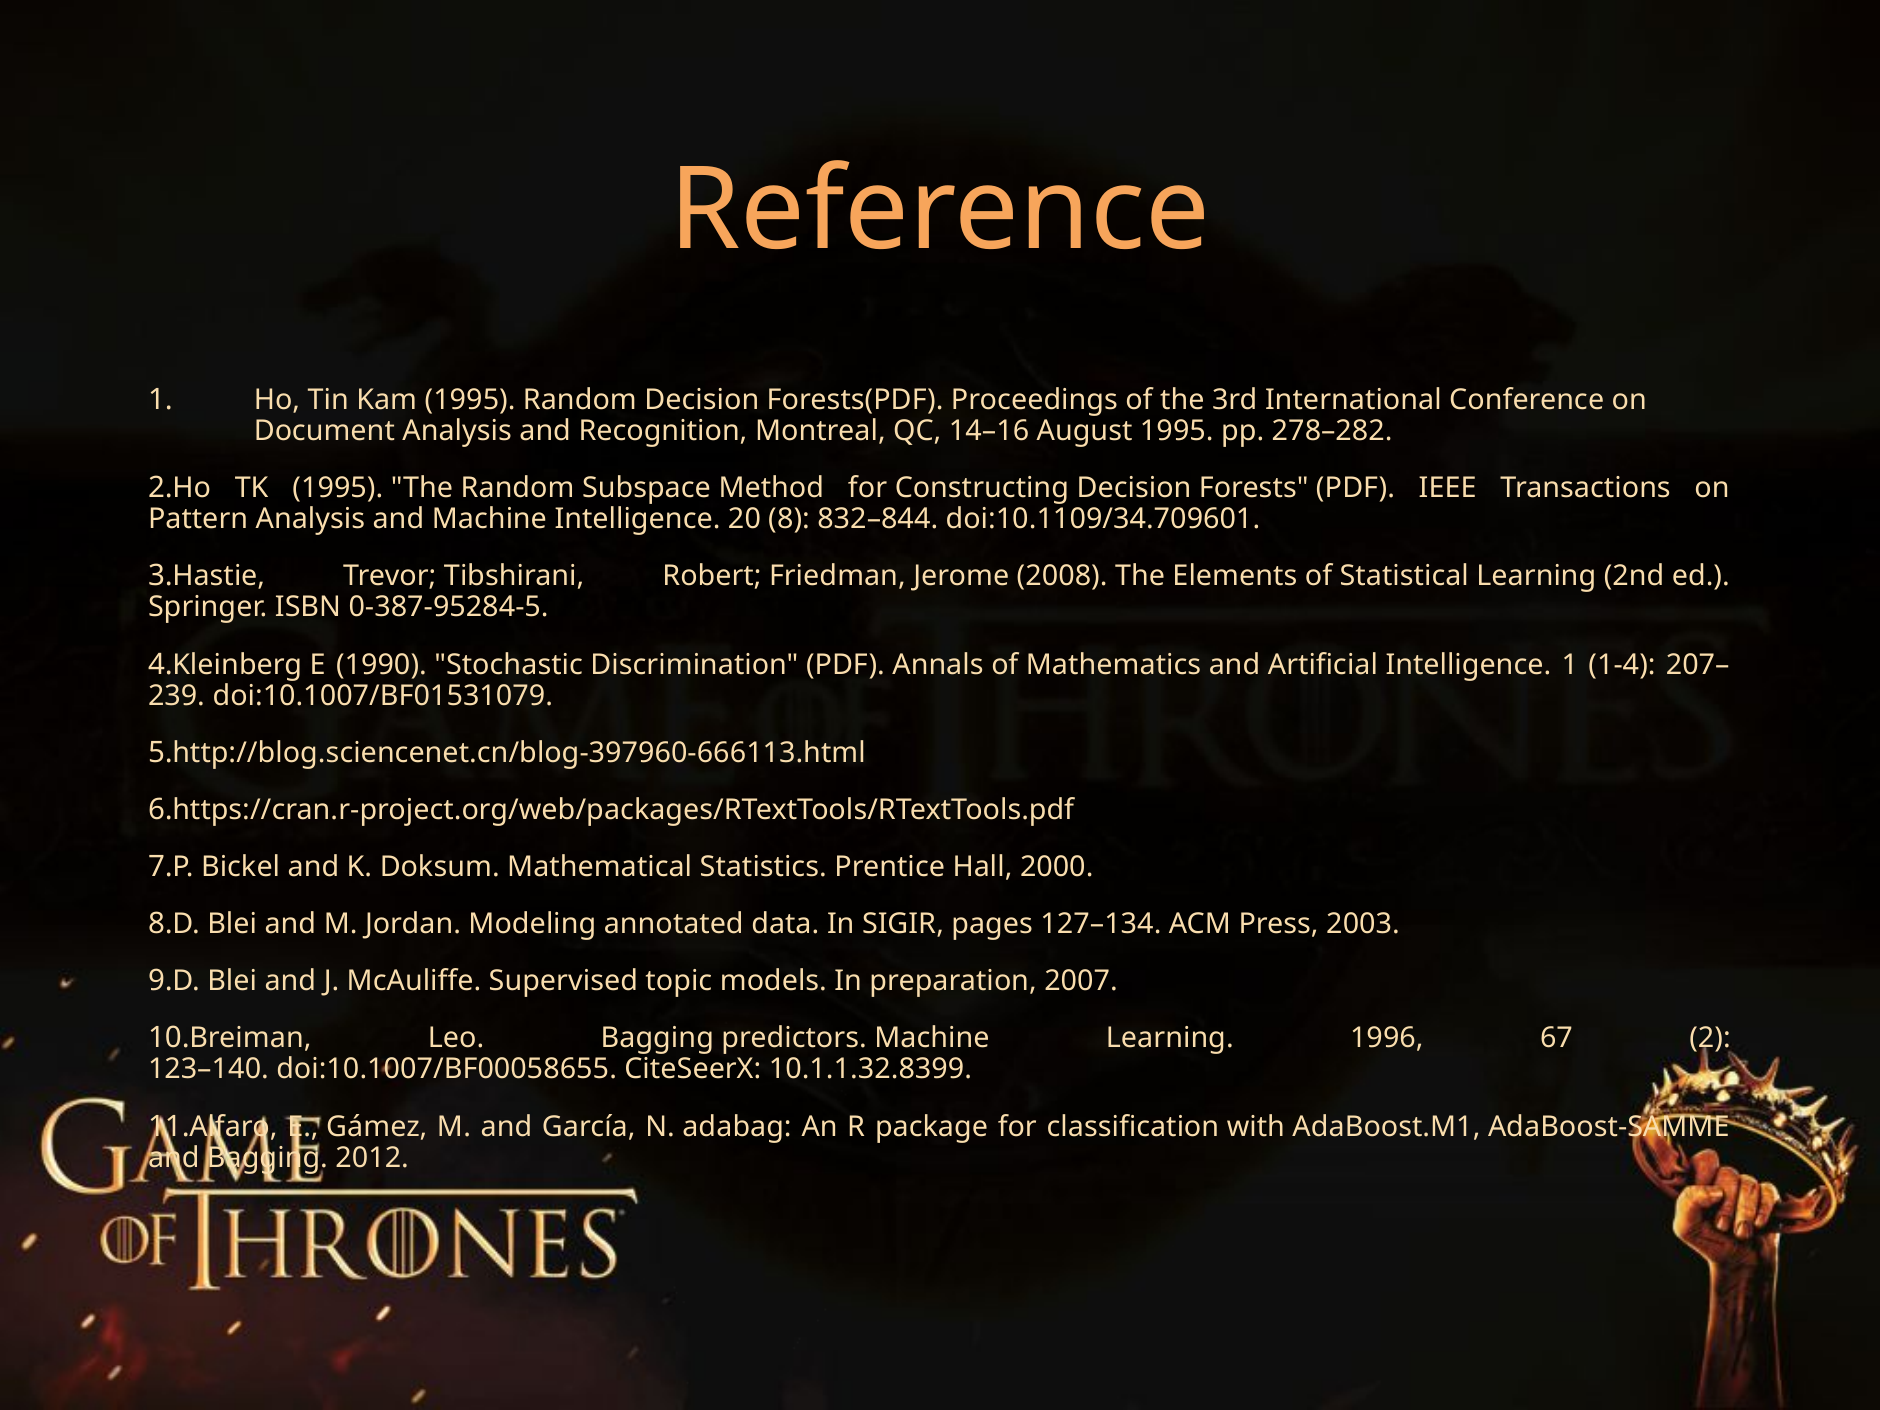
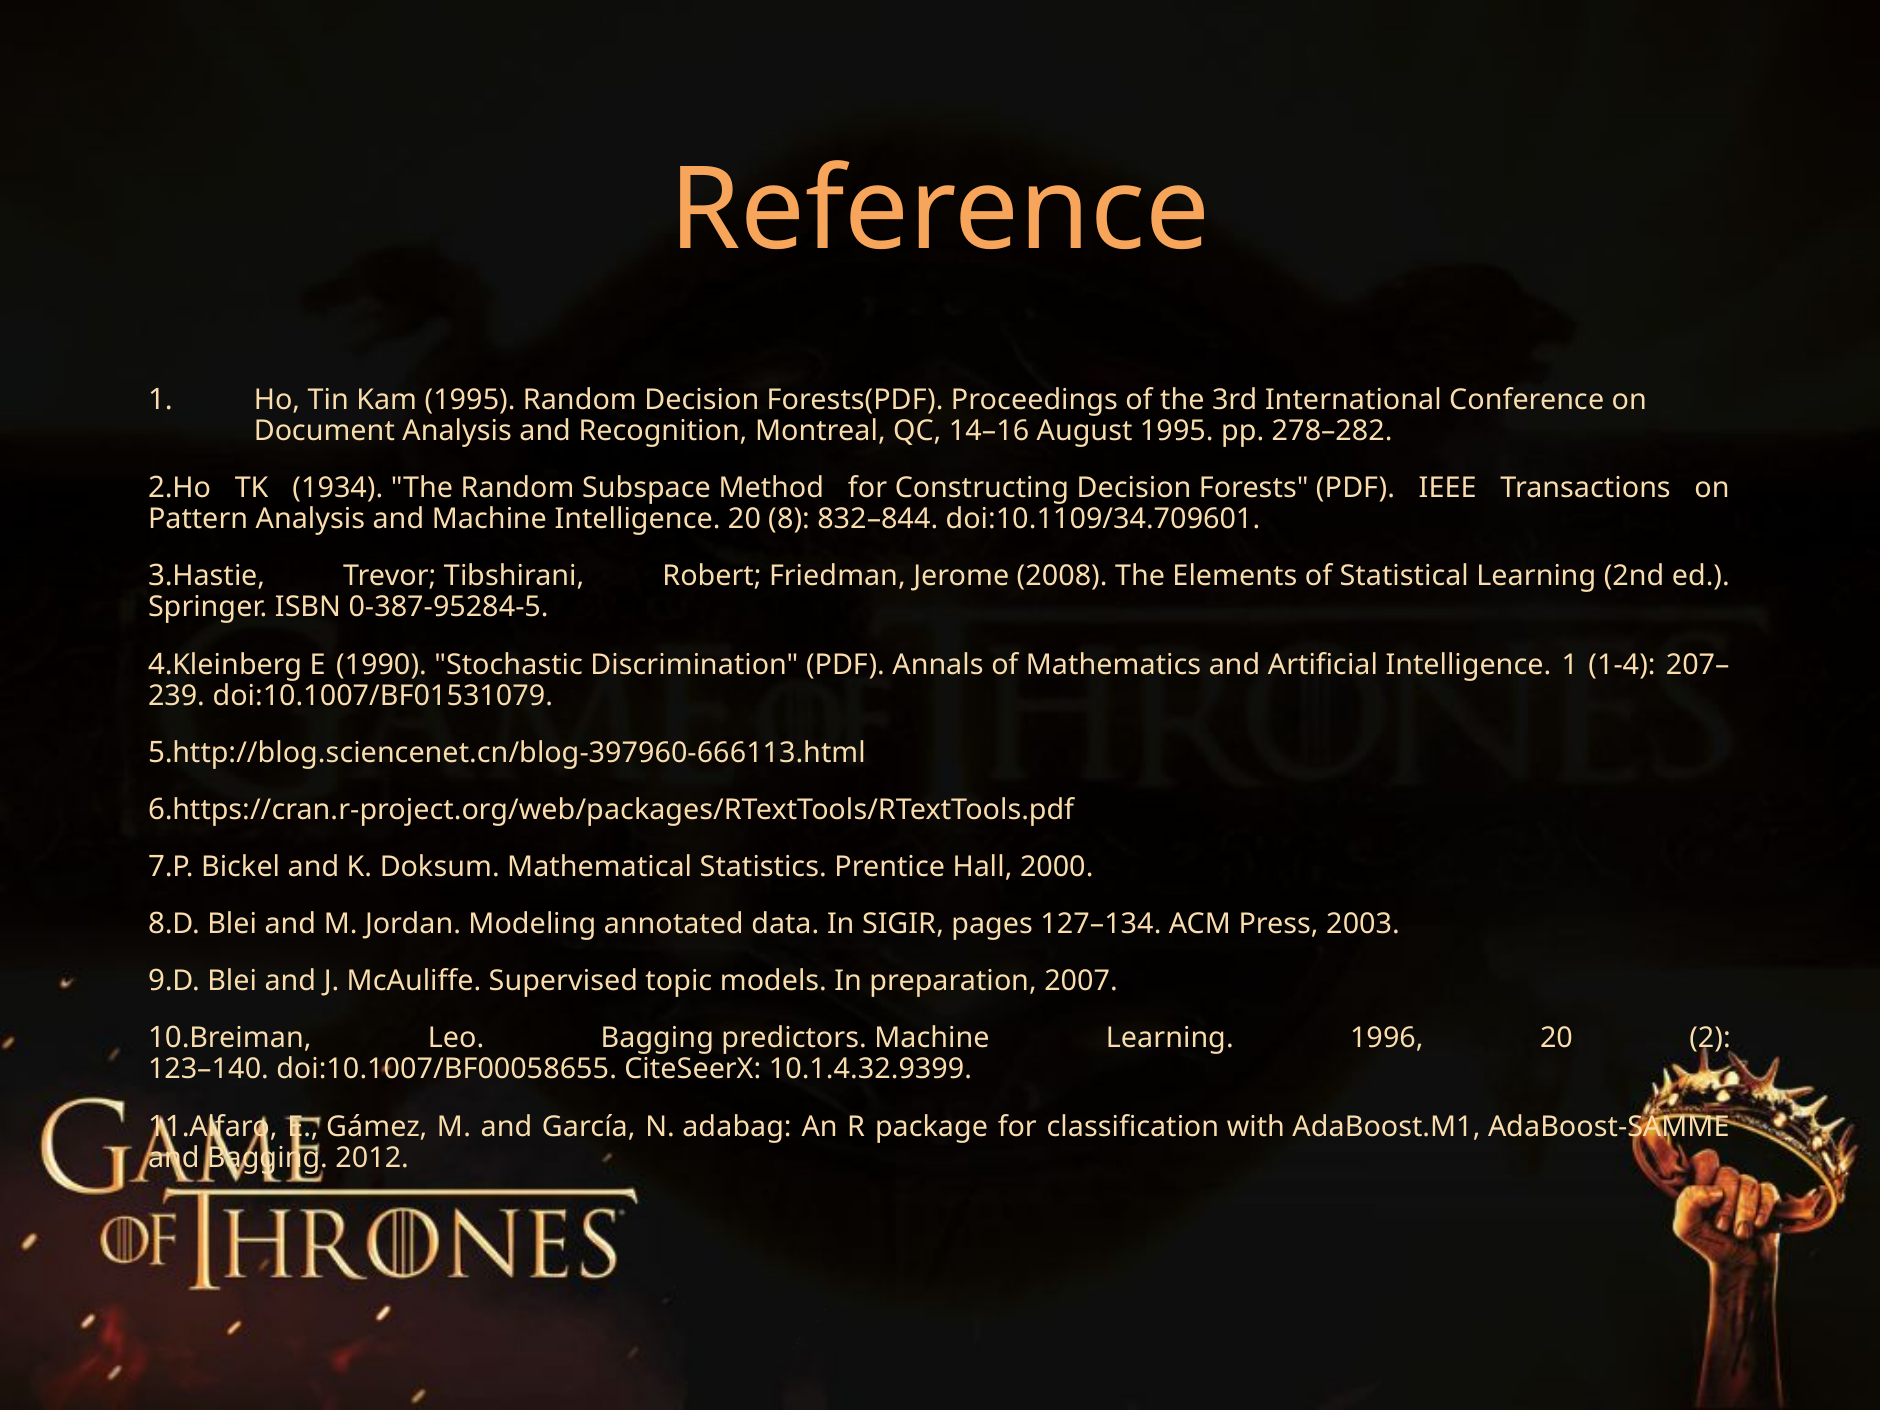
TK 1995: 1995 -> 1934 (338, 488)
1996 67: 67 -> 20 (1556, 1038)
10.1.1.32.8399: 10.1.1.32.8399 -> 10.1.4.32.9399 (870, 1069)
